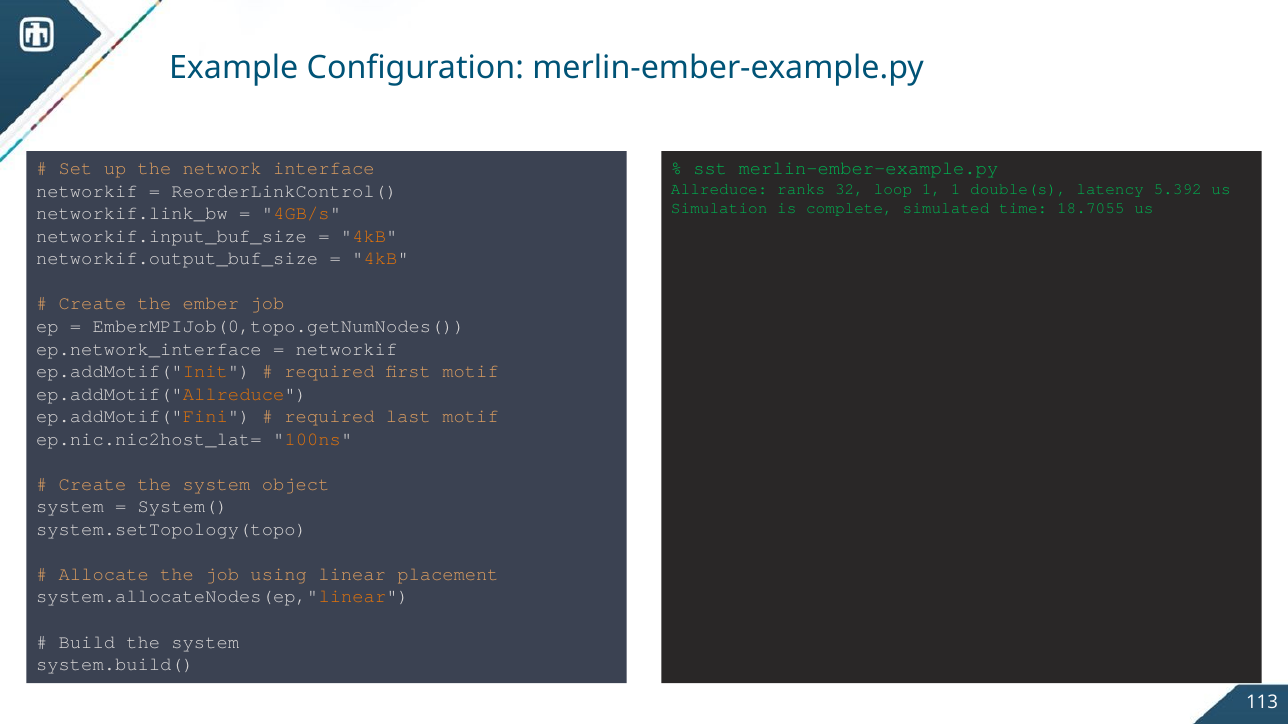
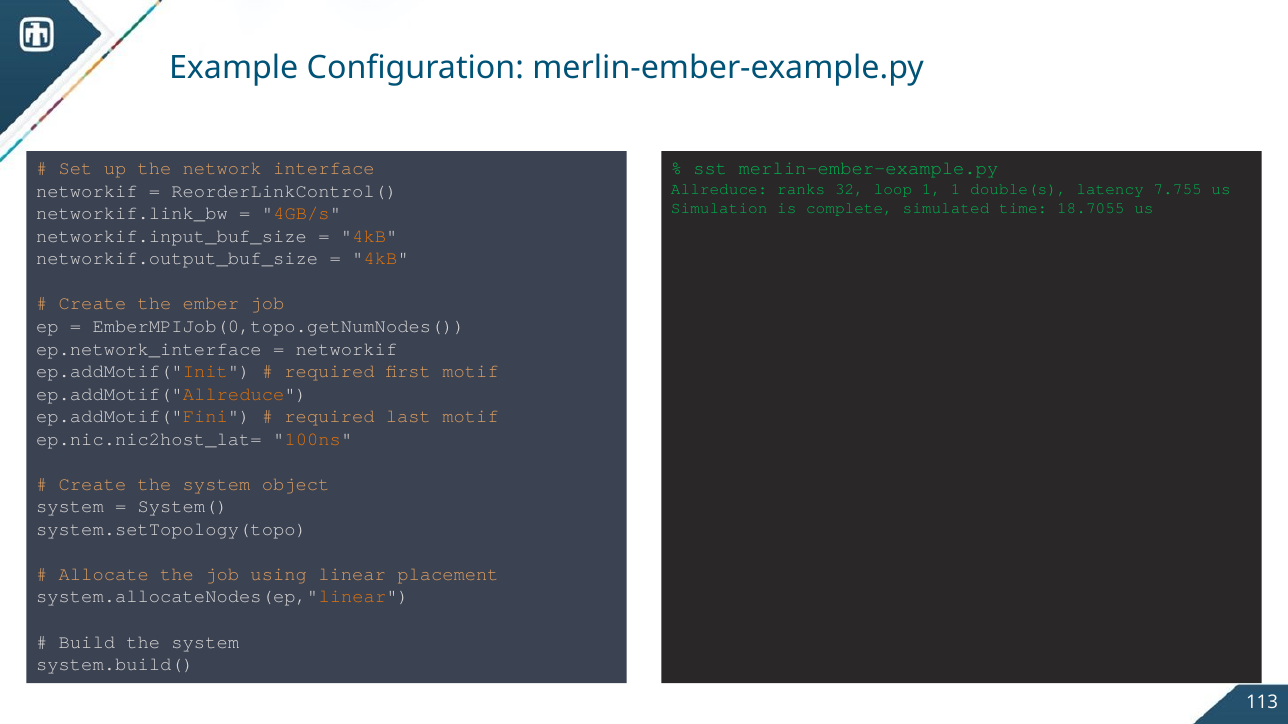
5.392: 5.392 -> 7.755 (1178, 189)
